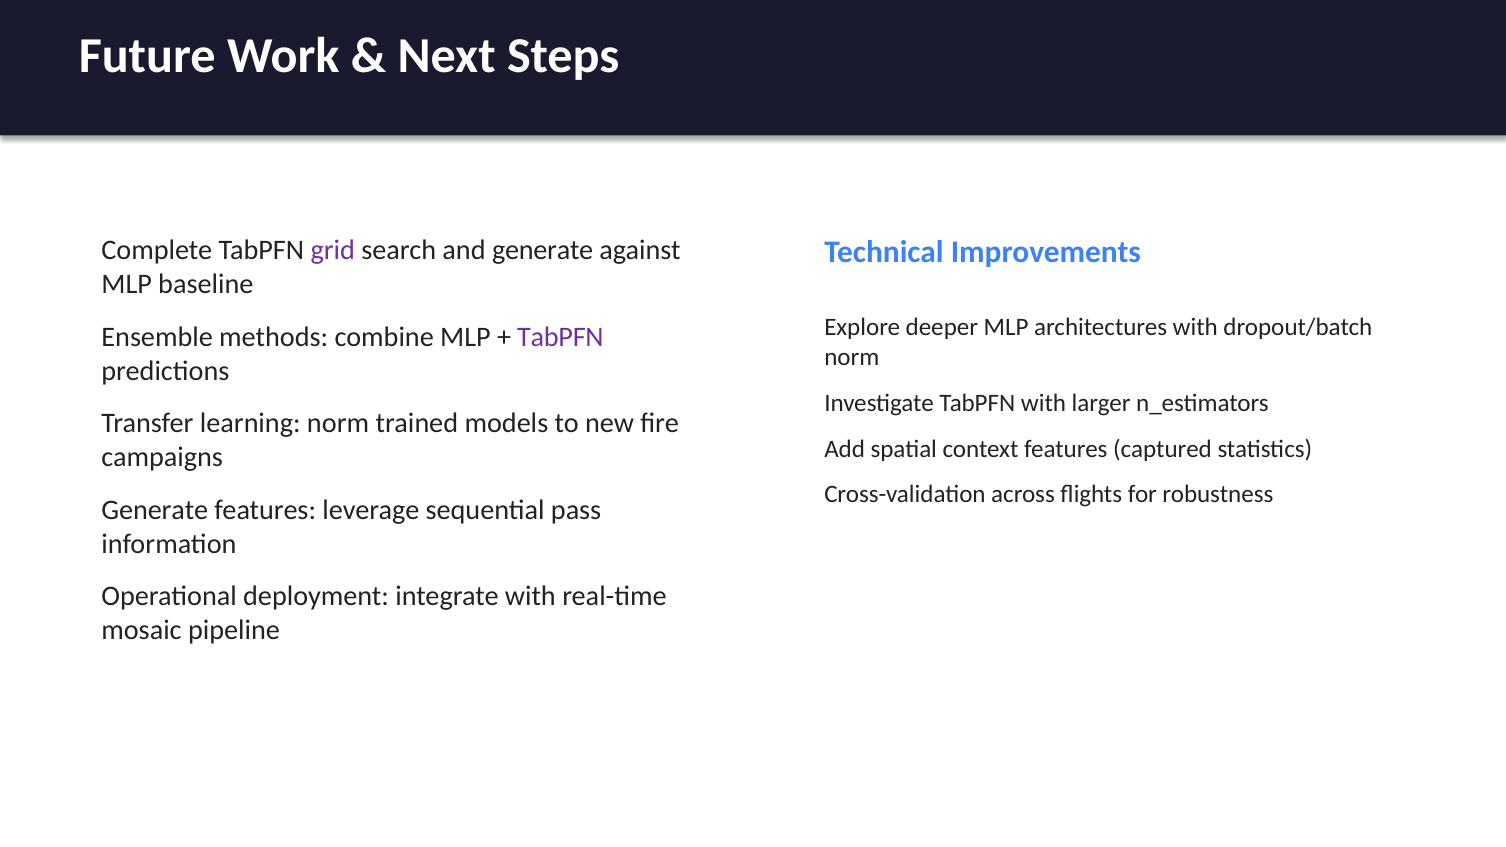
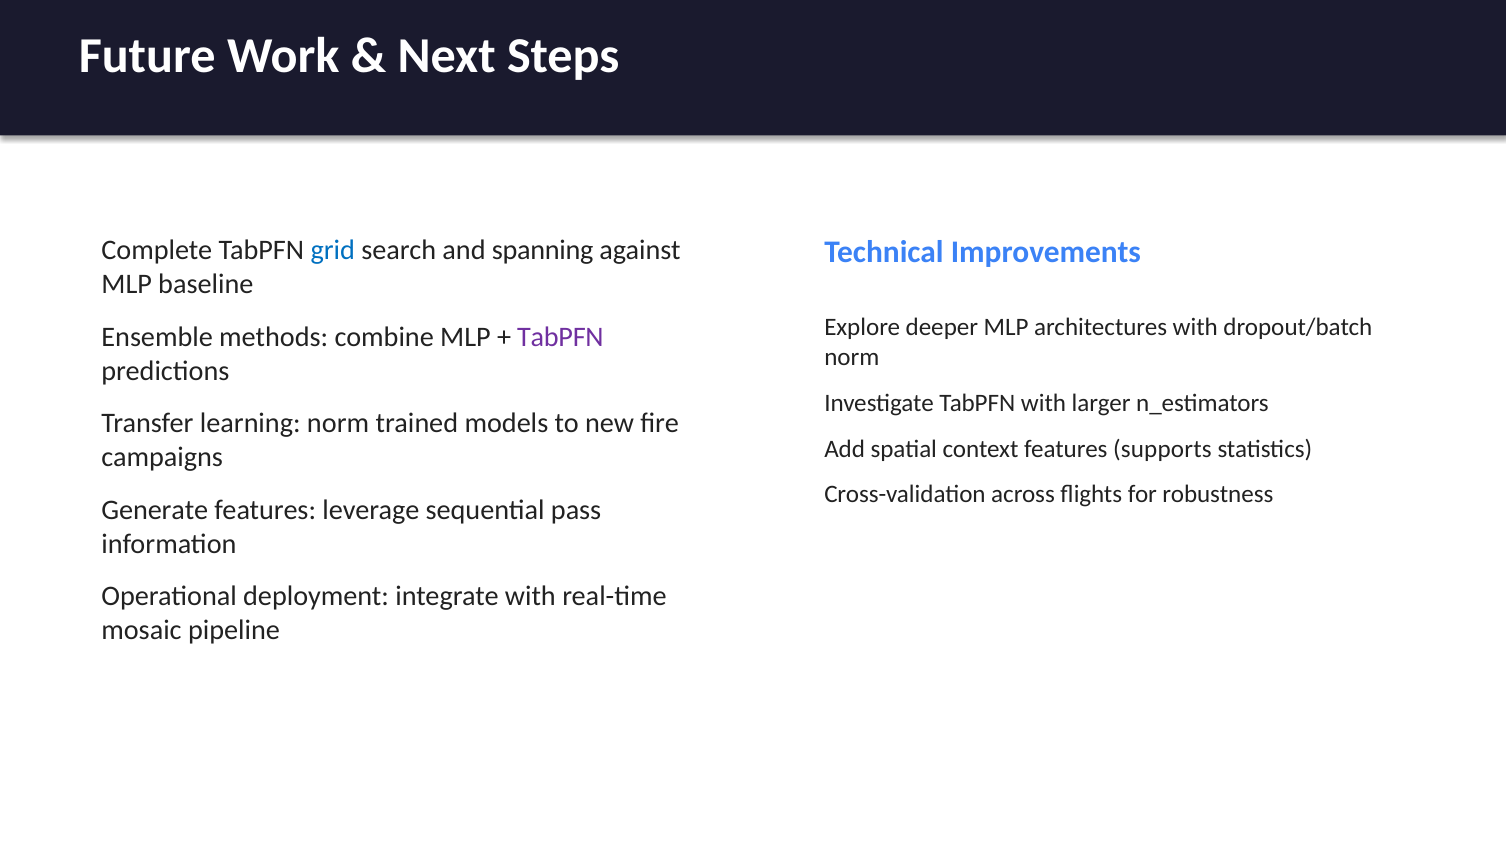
grid colour: purple -> blue (333, 250)
and generate: generate -> spanning (543, 250)
captured: captured -> supports (1162, 449)
